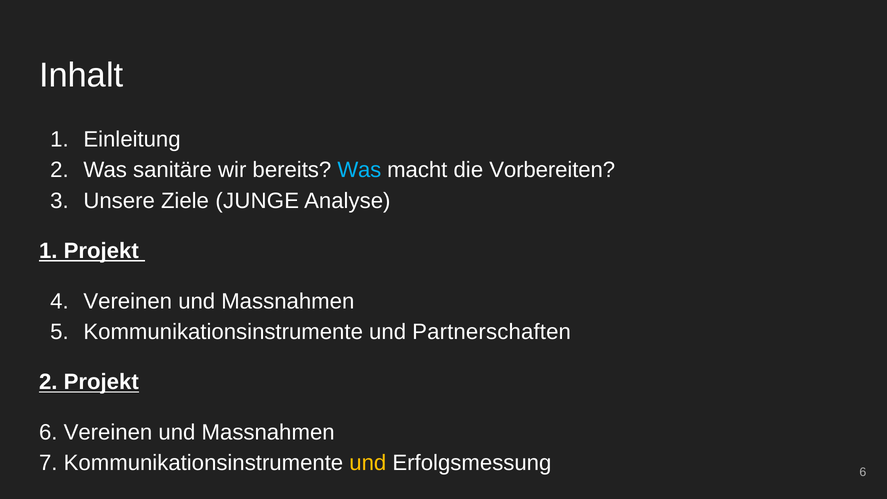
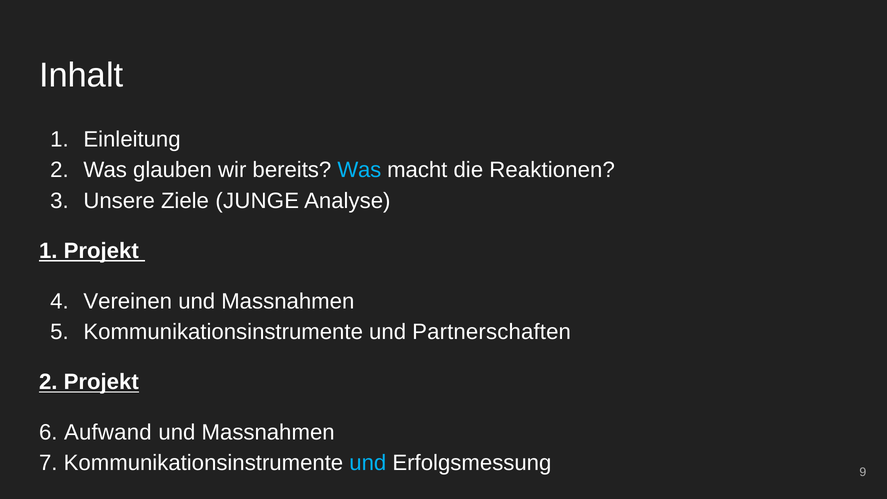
sanitäre: sanitäre -> glauben (173, 170)
Vorbereiten: Vorbereiten -> Reaktionen (552, 170)
6 Vereinen: Vereinen -> Aufwand (108, 432)
und colour: yellow -> light blue (368, 463)
Erfolgsmessung 6: 6 -> 9 (863, 472)
